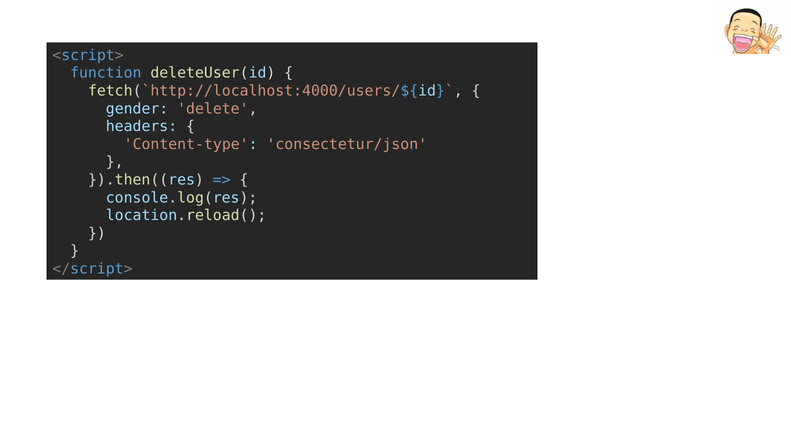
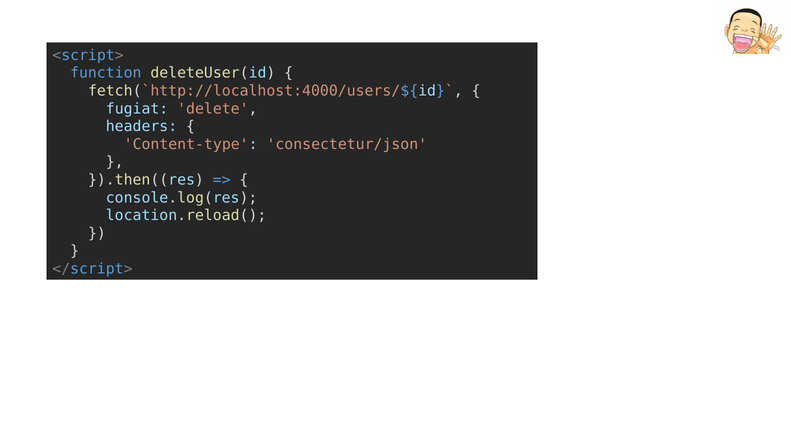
gender: gender -> fugiat (137, 109)
